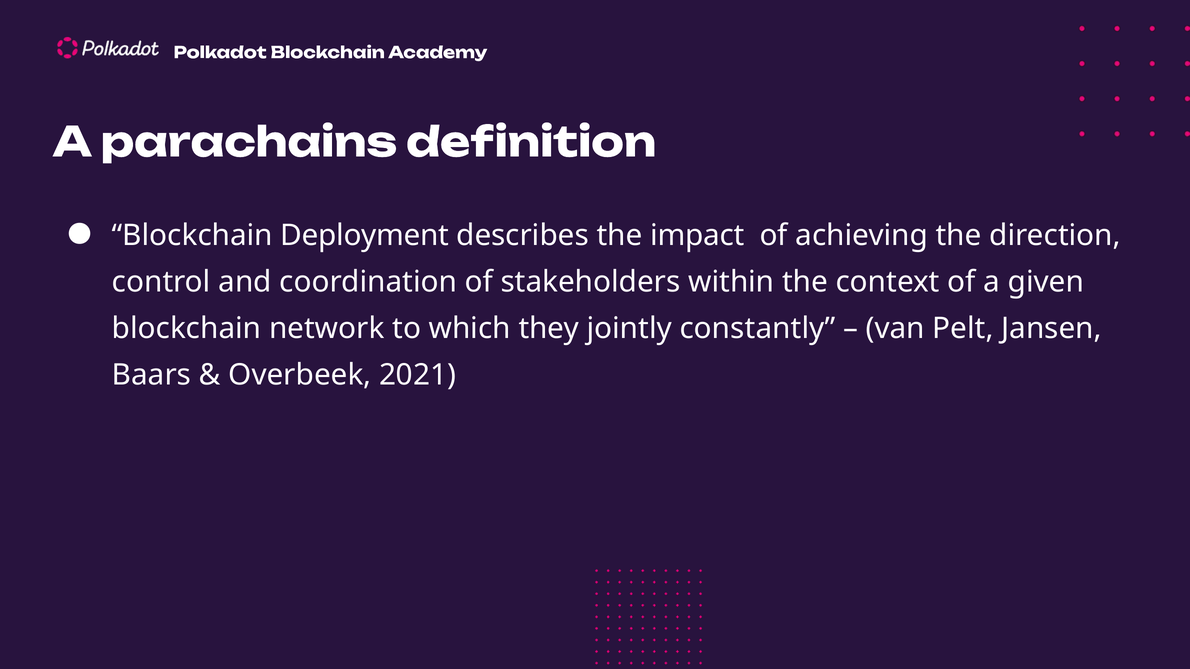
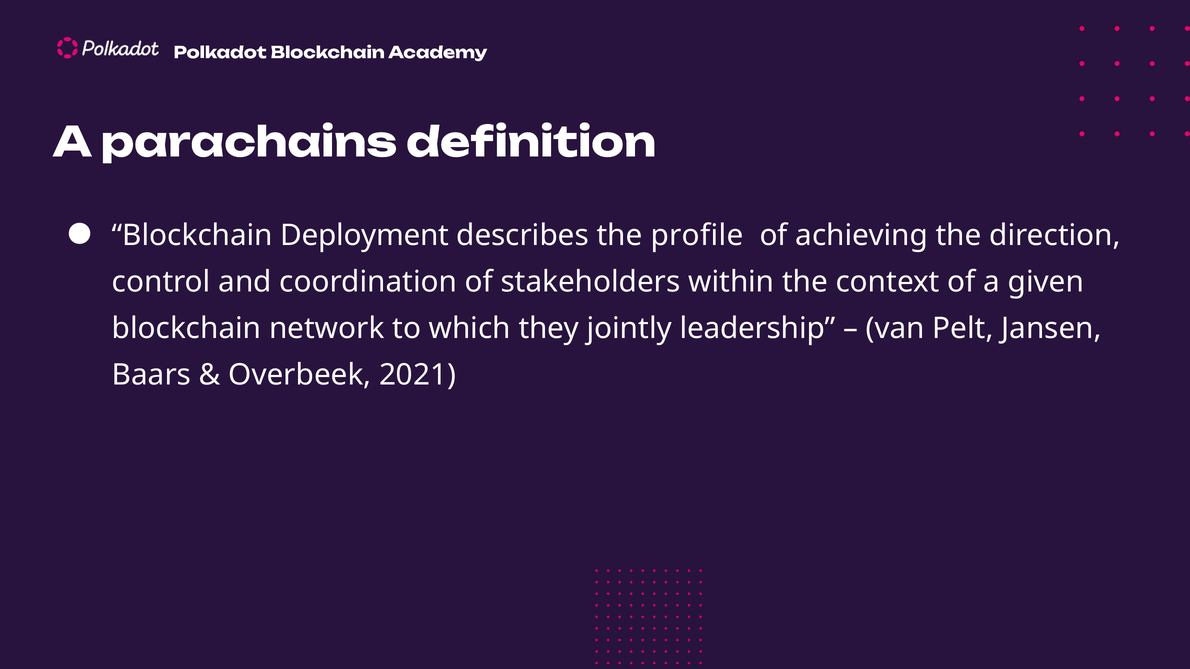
impact: impact -> profile (697, 236)
constantly: constantly -> leadership (758, 329)
